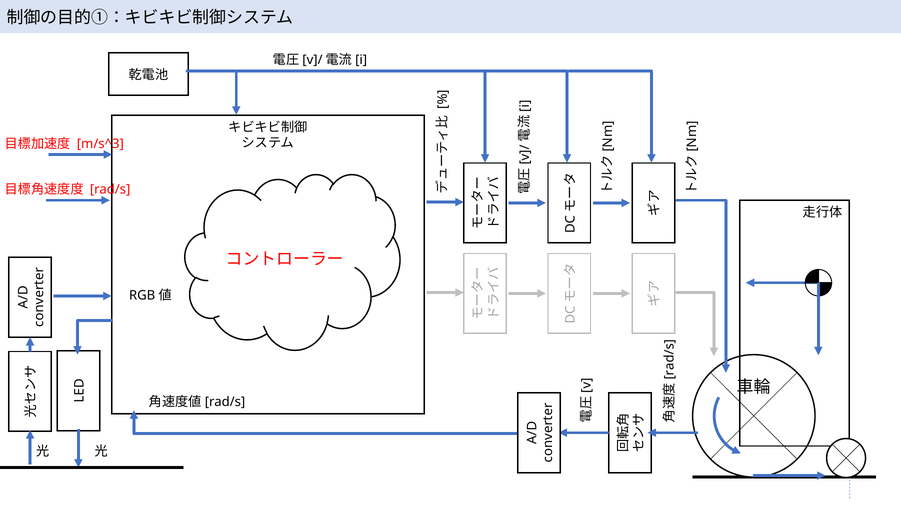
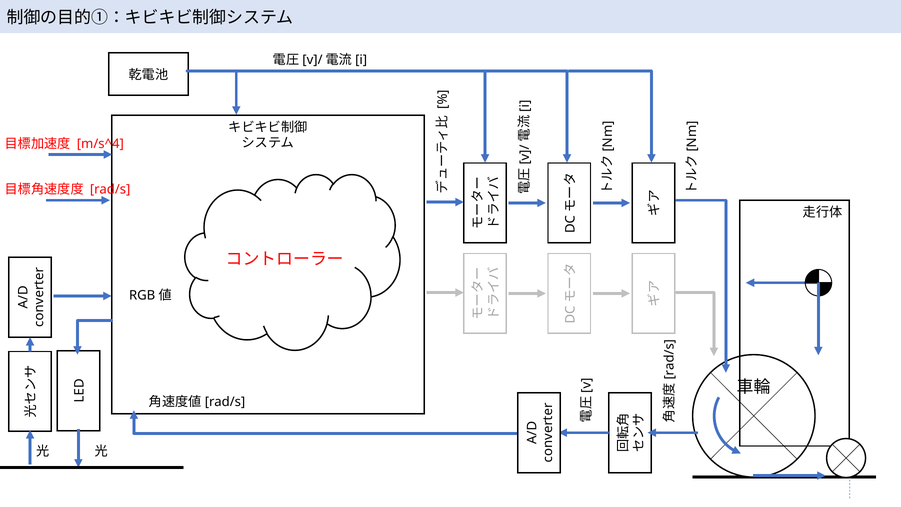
m/s^3: m/s^3 -> m/s^4 (100, 144)
